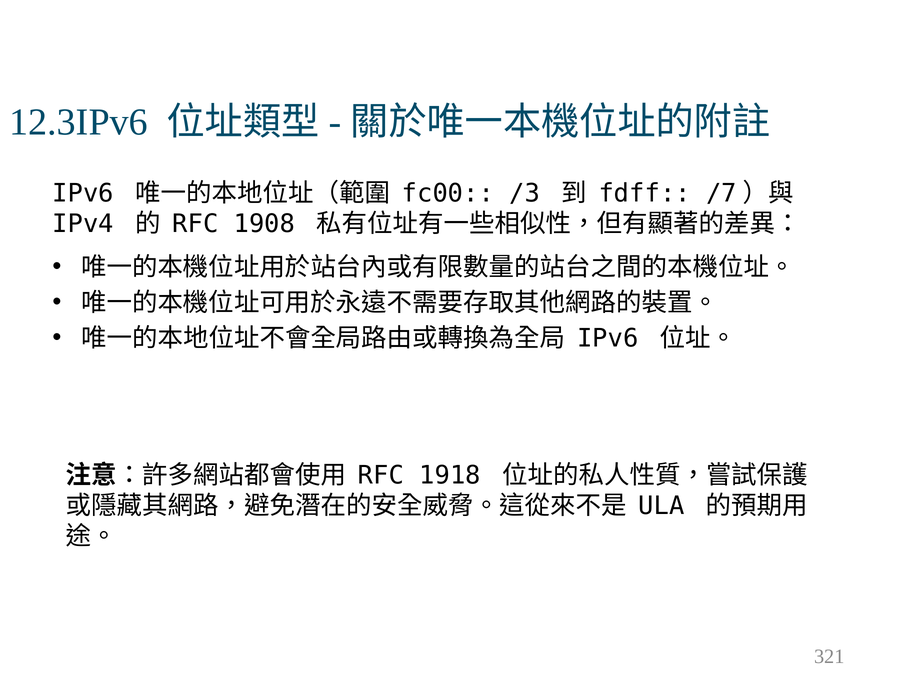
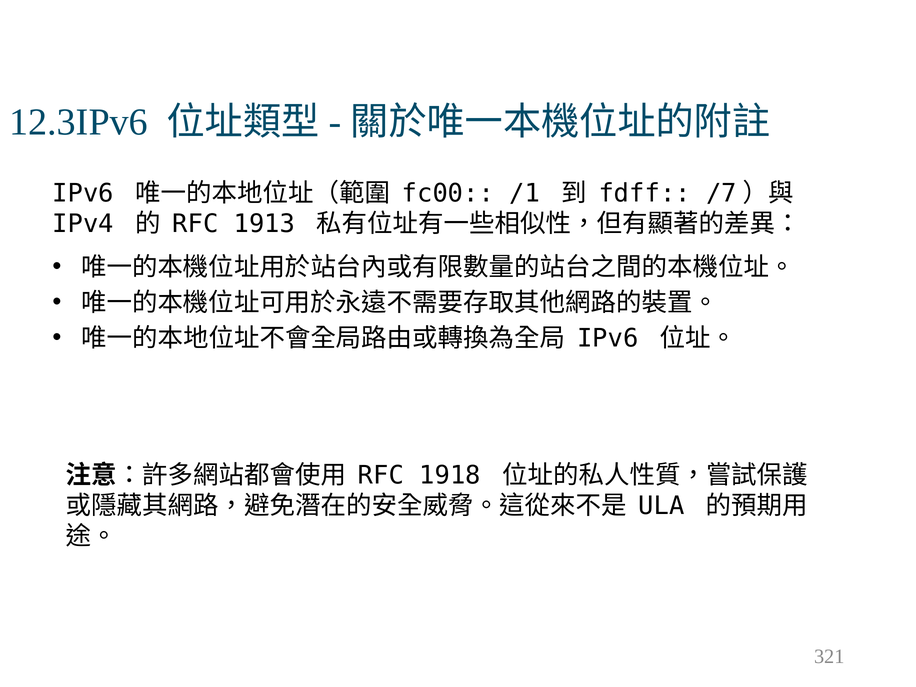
/3: /3 -> /1 (525, 193)
1908: 1908 -> 1913 (264, 224)
